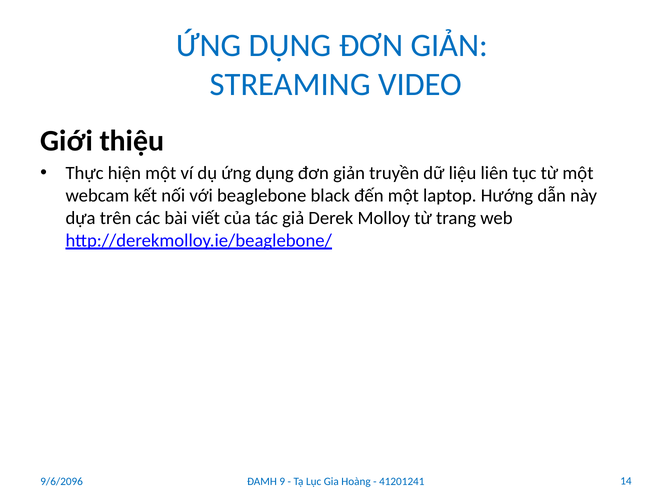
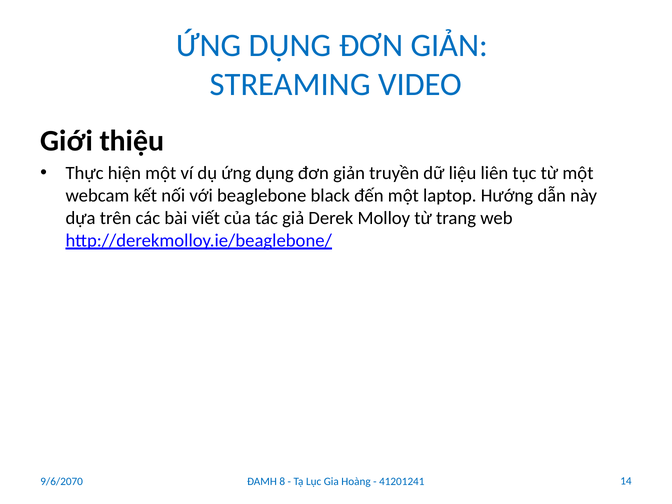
9/6/2096: 9/6/2096 -> 9/6/2070 (62, 481)
9: 9 -> 8 (282, 481)
